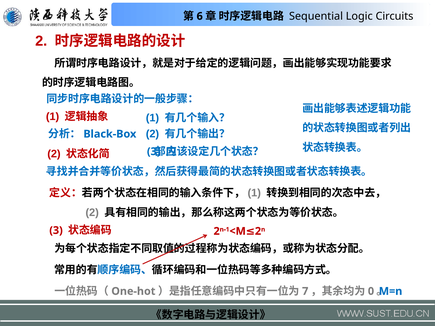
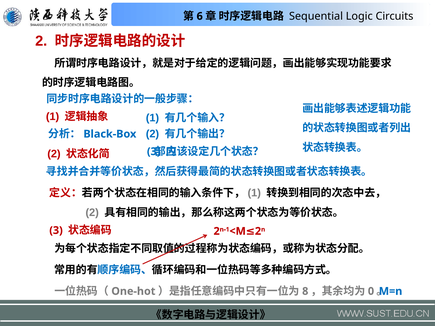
7: 7 -> 8 (305, 291)
